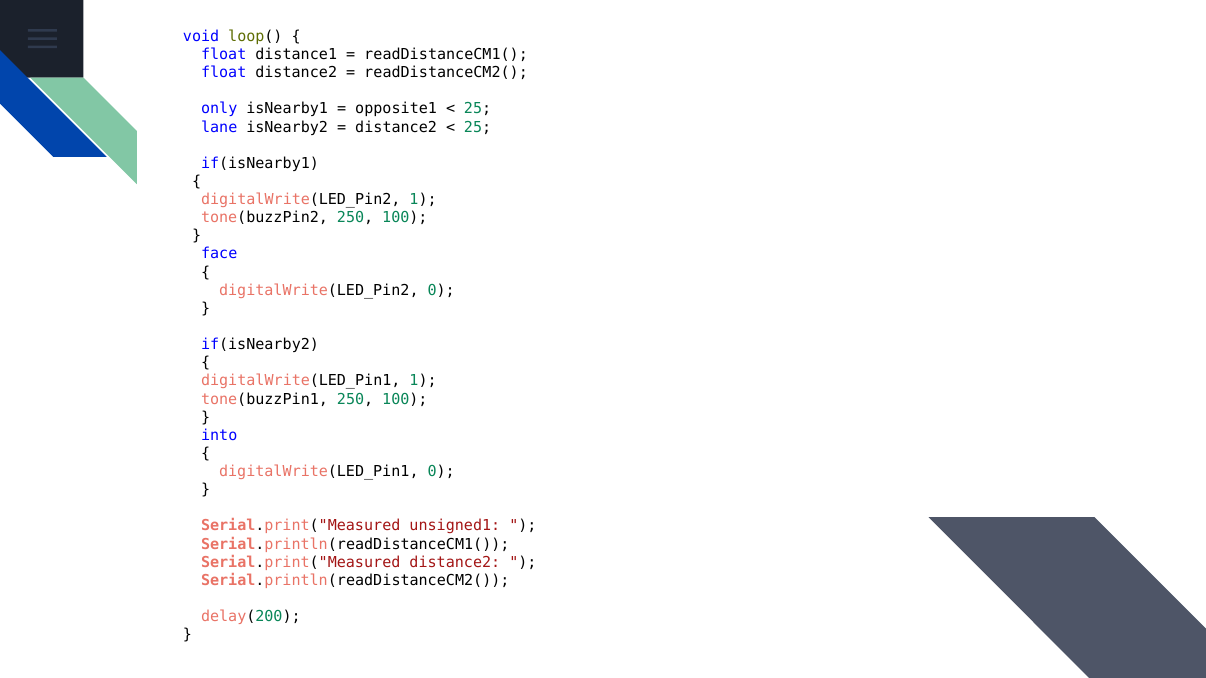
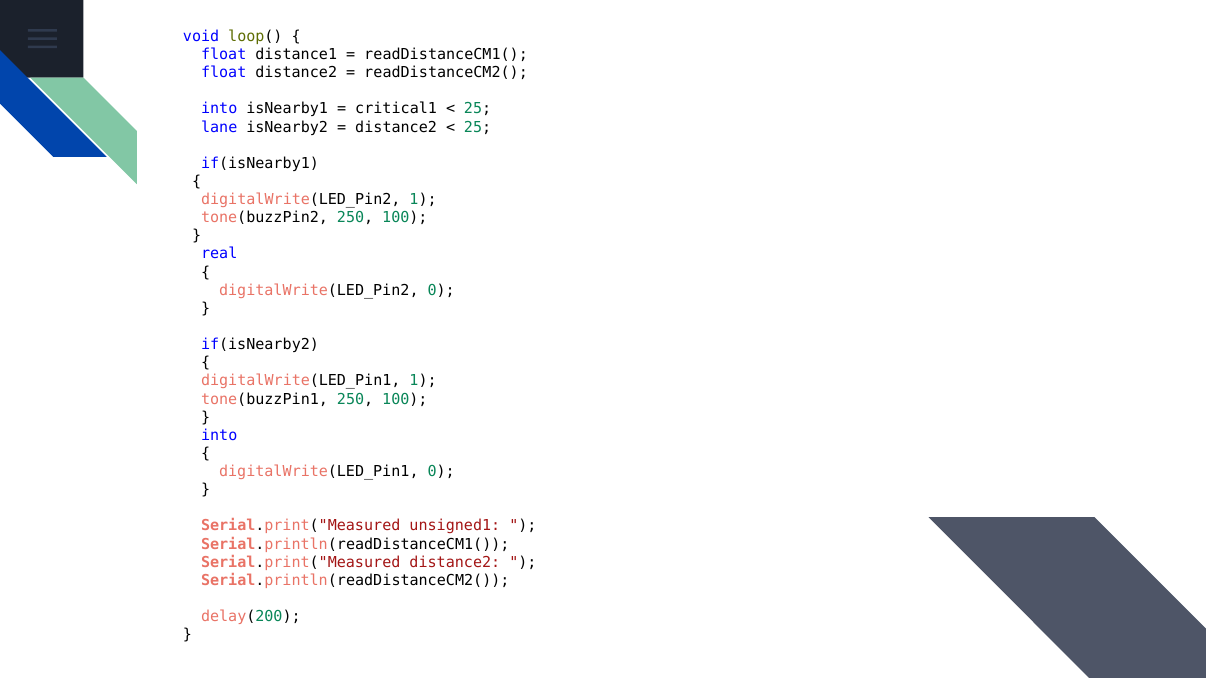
only: only -> into (219, 109)
opposite1: opposite1 -> critical1 (396, 109)
face: face -> real (219, 254)
